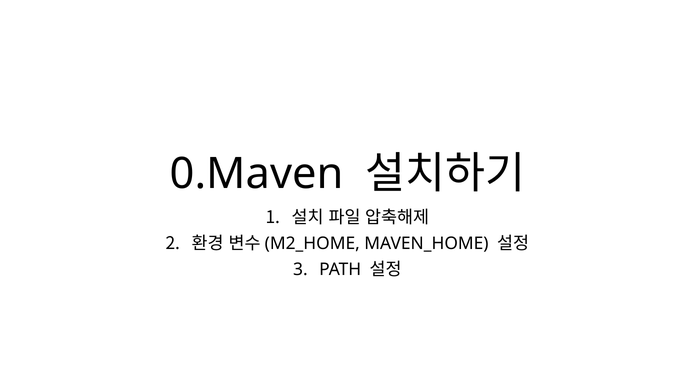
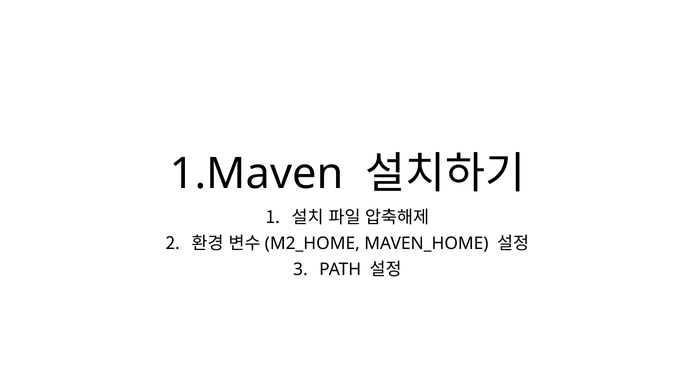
0.Maven: 0.Maven -> 1.Maven (257, 174)
